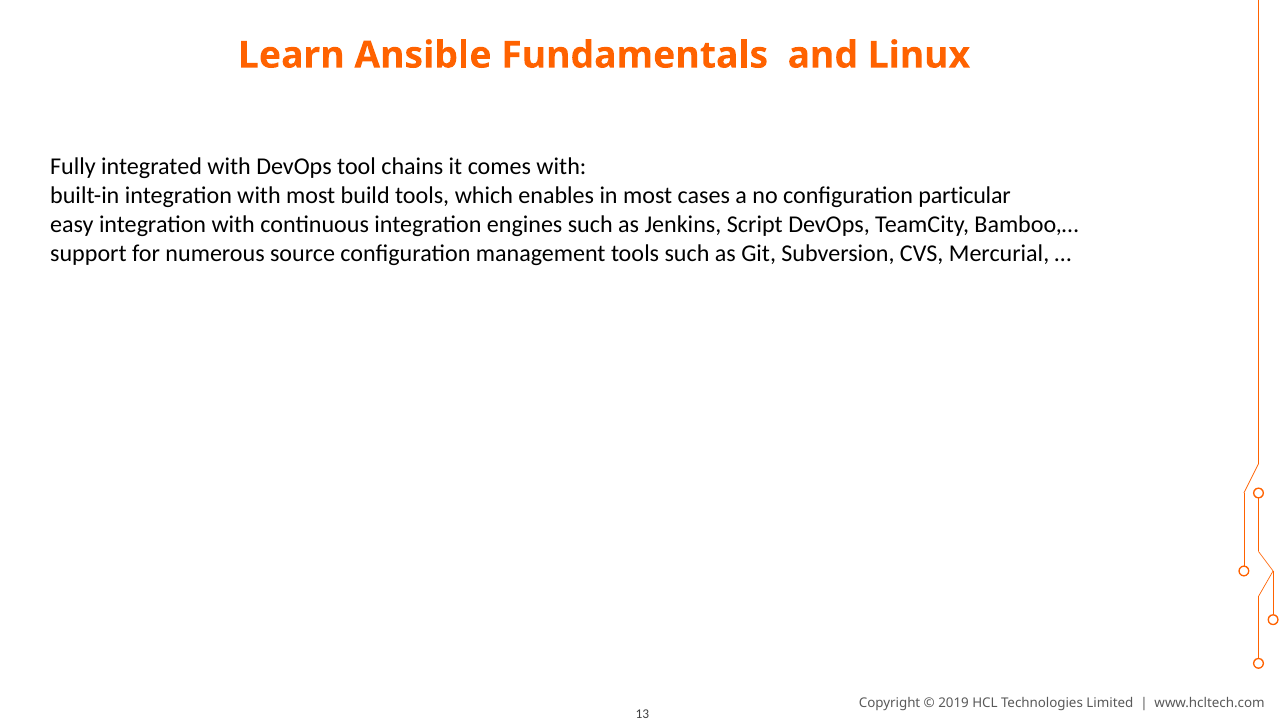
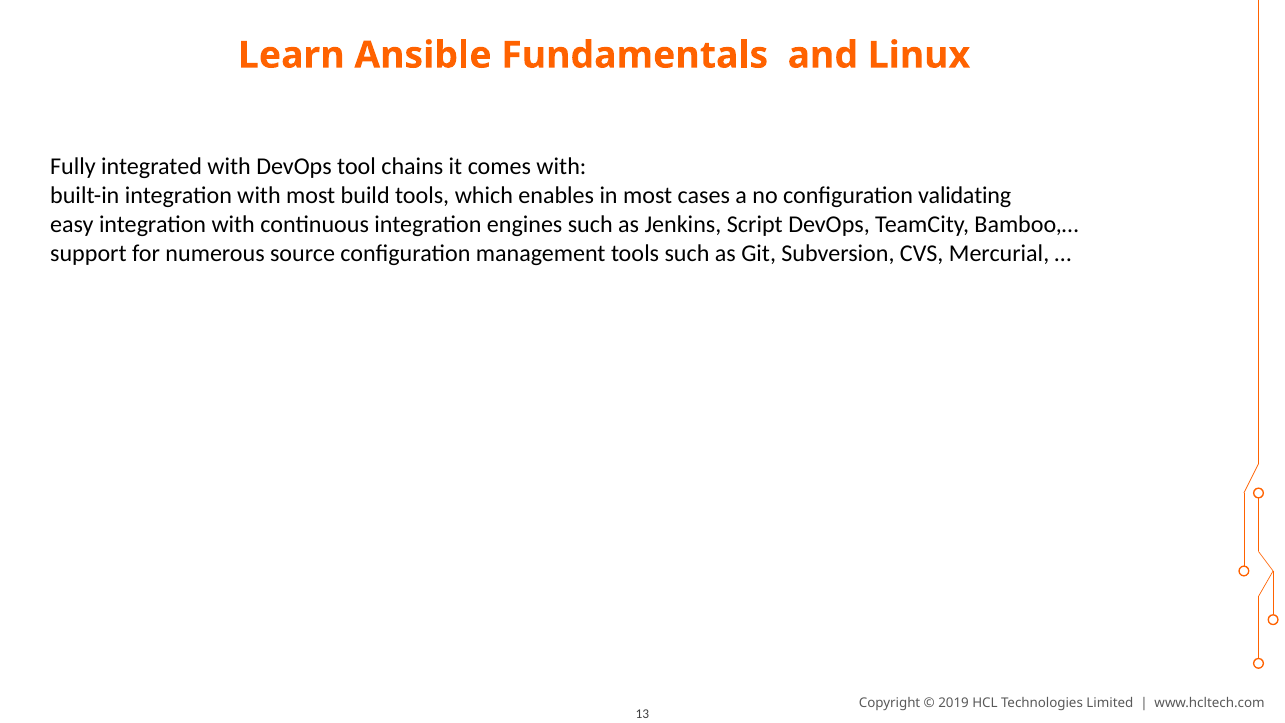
particular: particular -> validating (965, 195)
